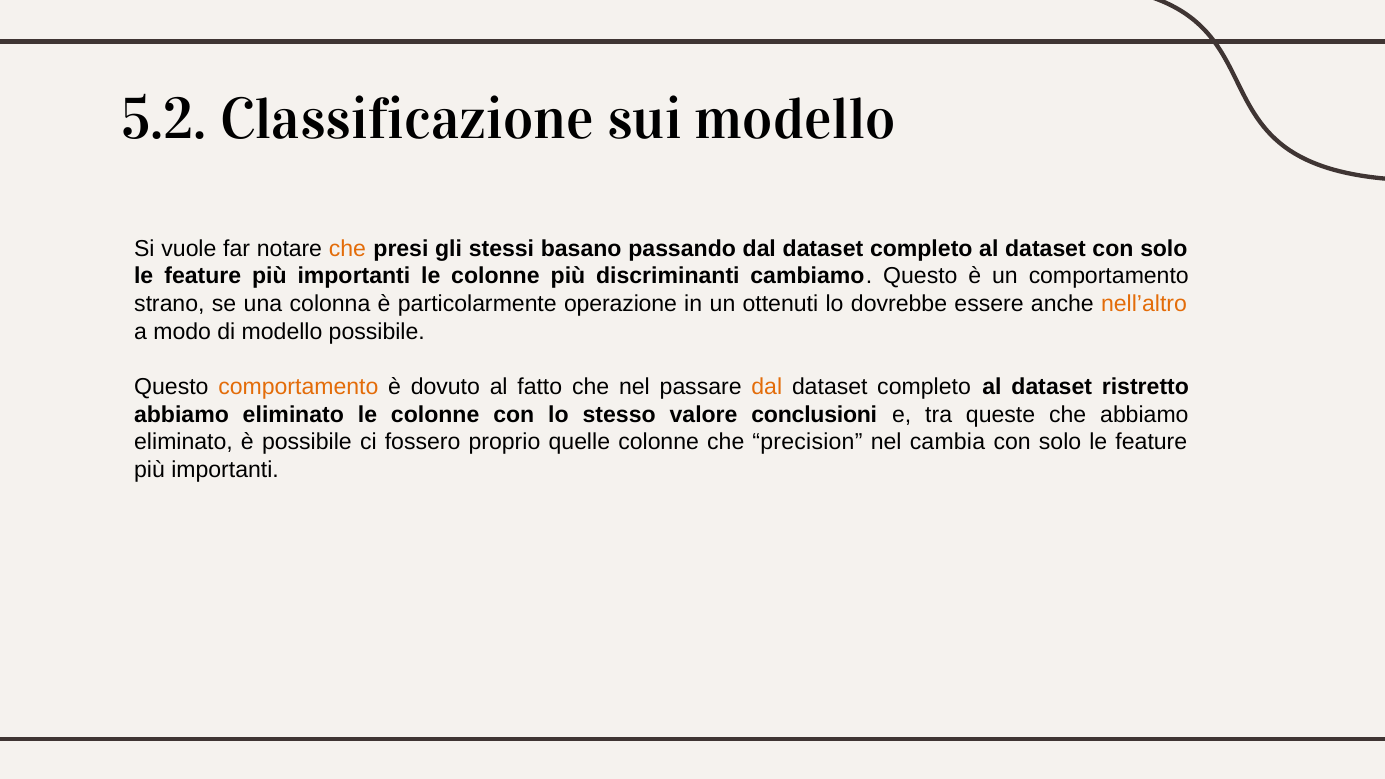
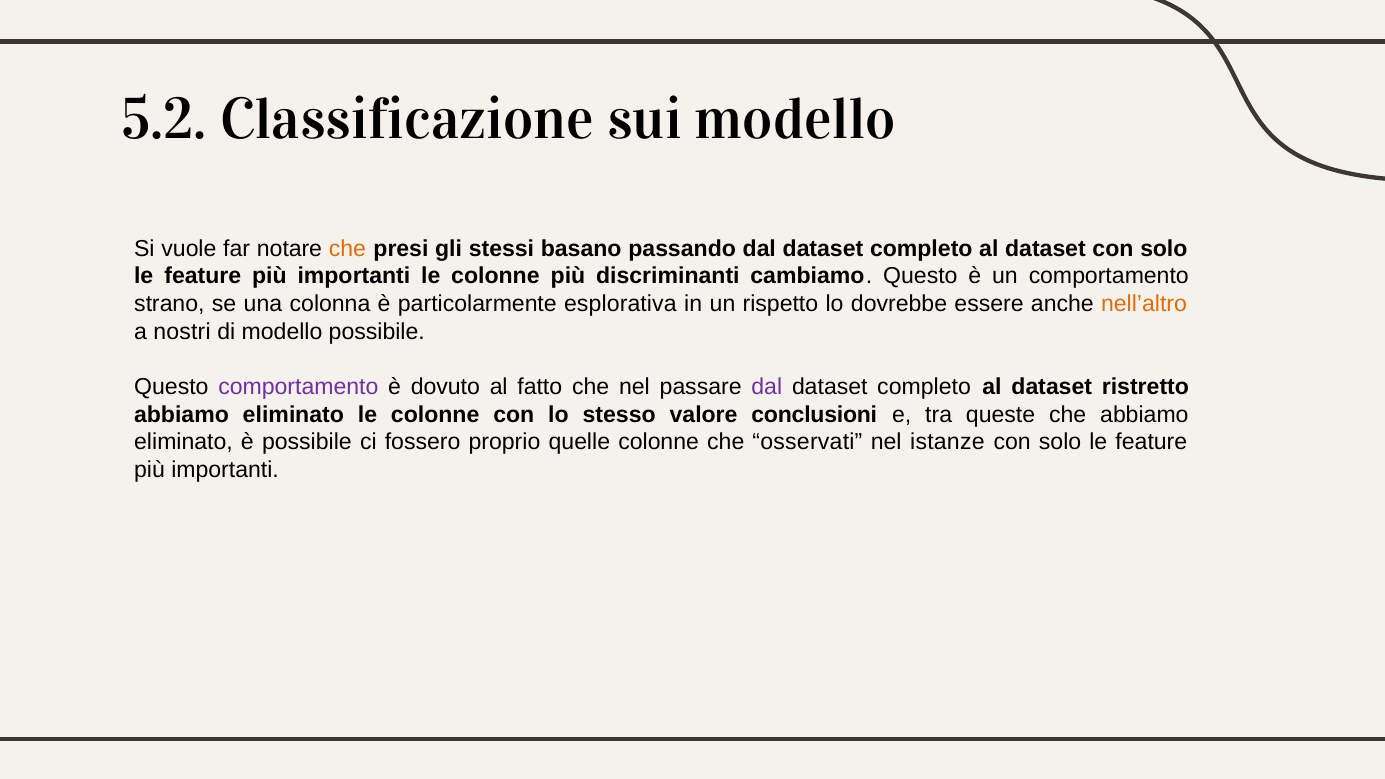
operazione: operazione -> esplorativa (620, 304)
ottenuti: ottenuti -> rispetto (780, 304)
modo: modo -> nostri (182, 332)
comportamento colour: orange -> purple (298, 387)
dal colour: orange -> purple (767, 387)
precision: precision -> osservati (807, 442)
cambia: cambia -> istanze (947, 442)
